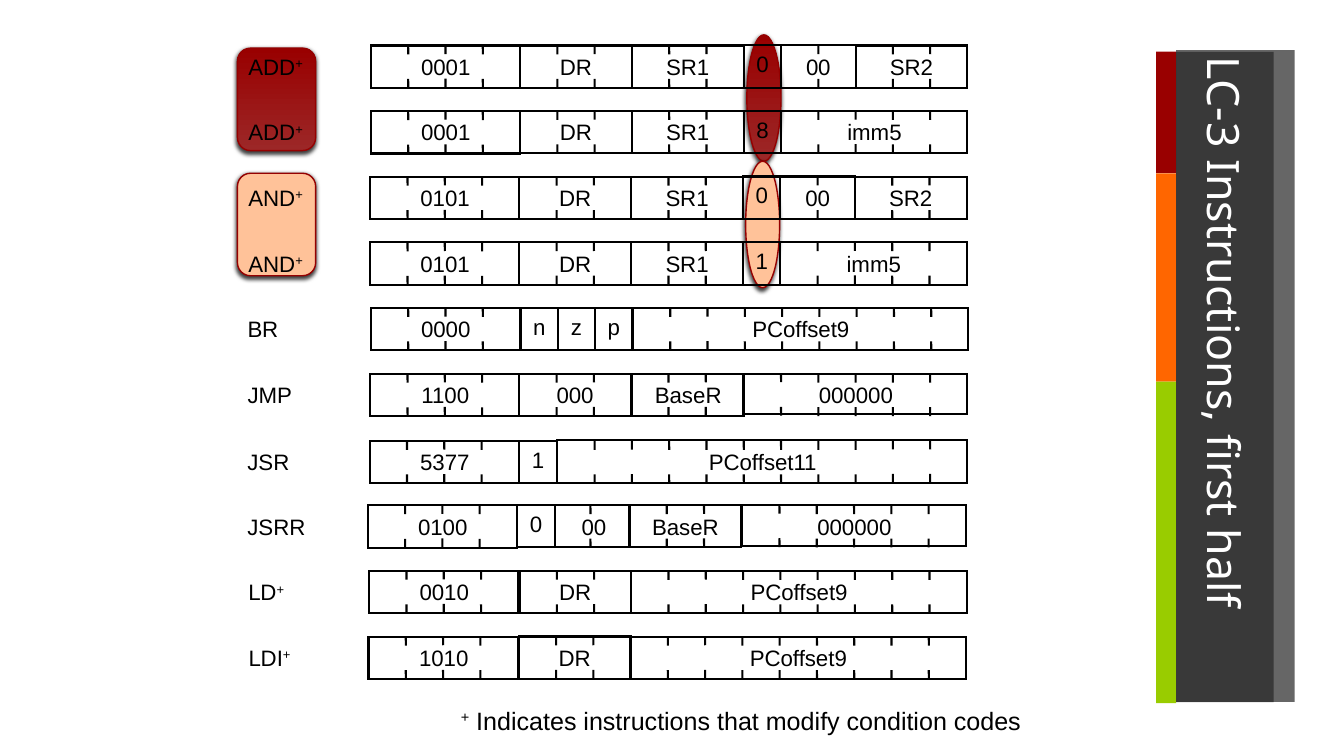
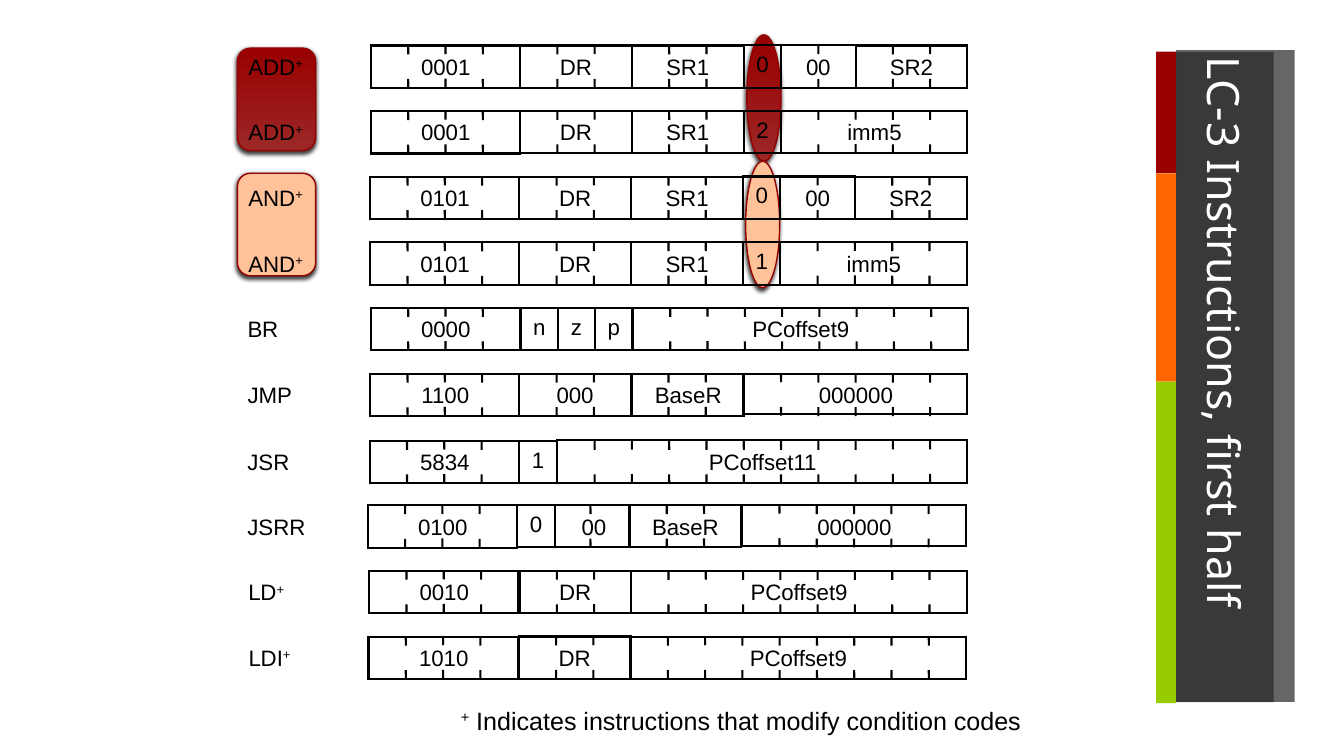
8: 8 -> 2 (762, 131)
5377: 5377 -> 5834 (445, 463)
